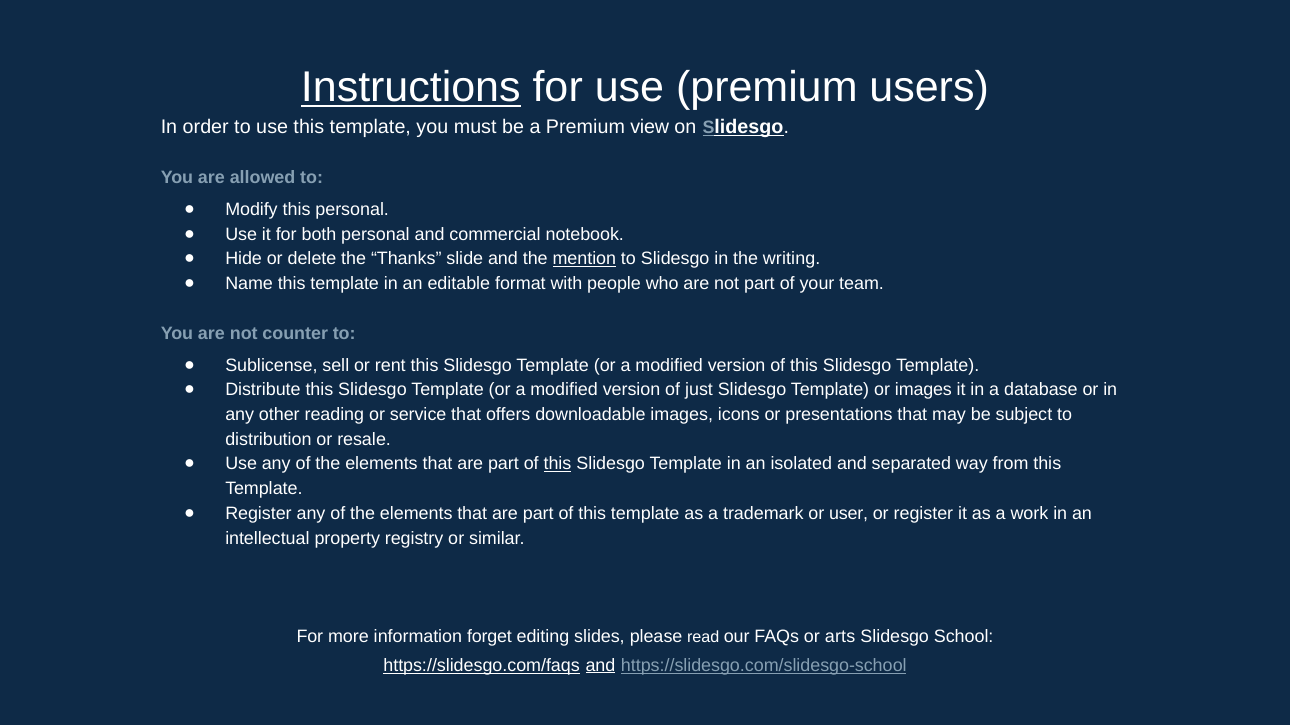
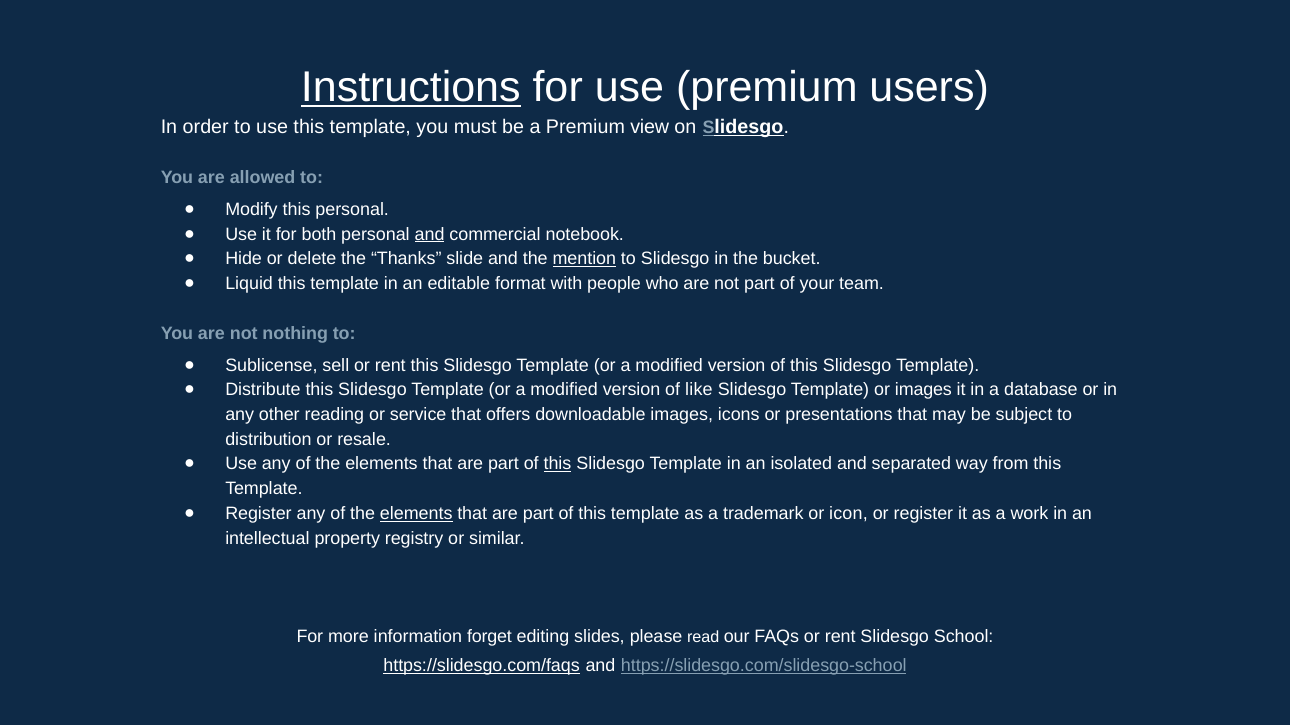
and underline: none -> present (430, 234)
writing: writing -> bucket (792, 259)
Name: Name -> Liquid (249, 284)
counter: counter -> nothing (295, 334)
just: just -> like (699, 390)
elements underline: none -> present (416, 514)
user: user -> icon (848, 514)
FAQs or arts: arts -> rent (840, 637)
and underline: present -> none (600, 666)
